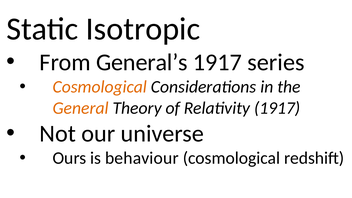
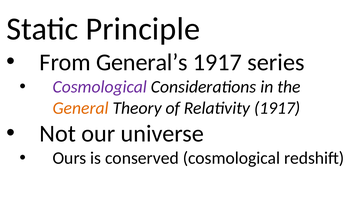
Isotropic: Isotropic -> Principle (143, 29)
Cosmological colour: orange -> purple (100, 87)
behaviour: behaviour -> conserved (142, 158)
